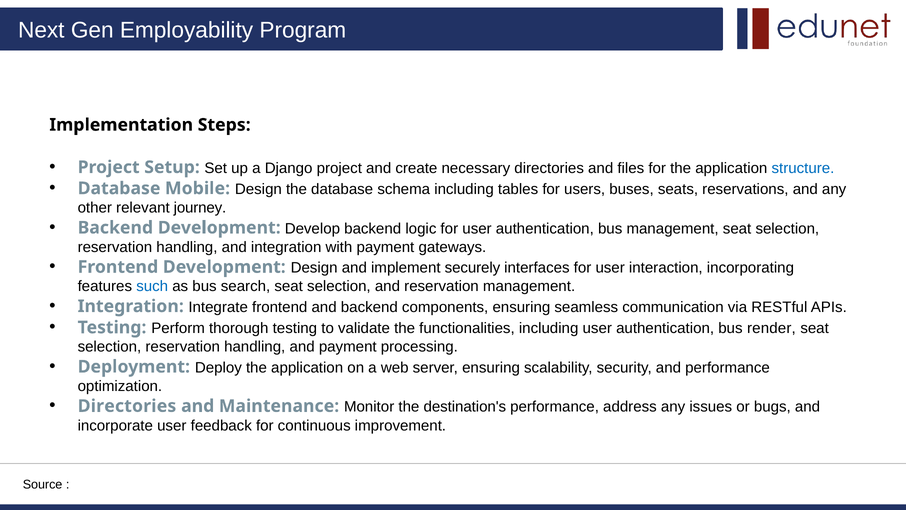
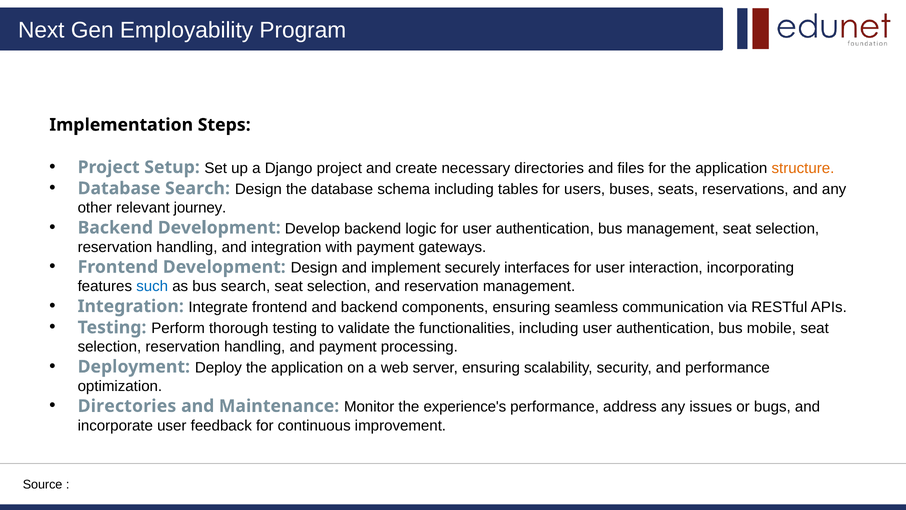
structure colour: blue -> orange (803, 168)
Database Mobile: Mobile -> Search (197, 188)
render: render -> mobile (771, 328)
destination's: destination's -> experience's (465, 407)
